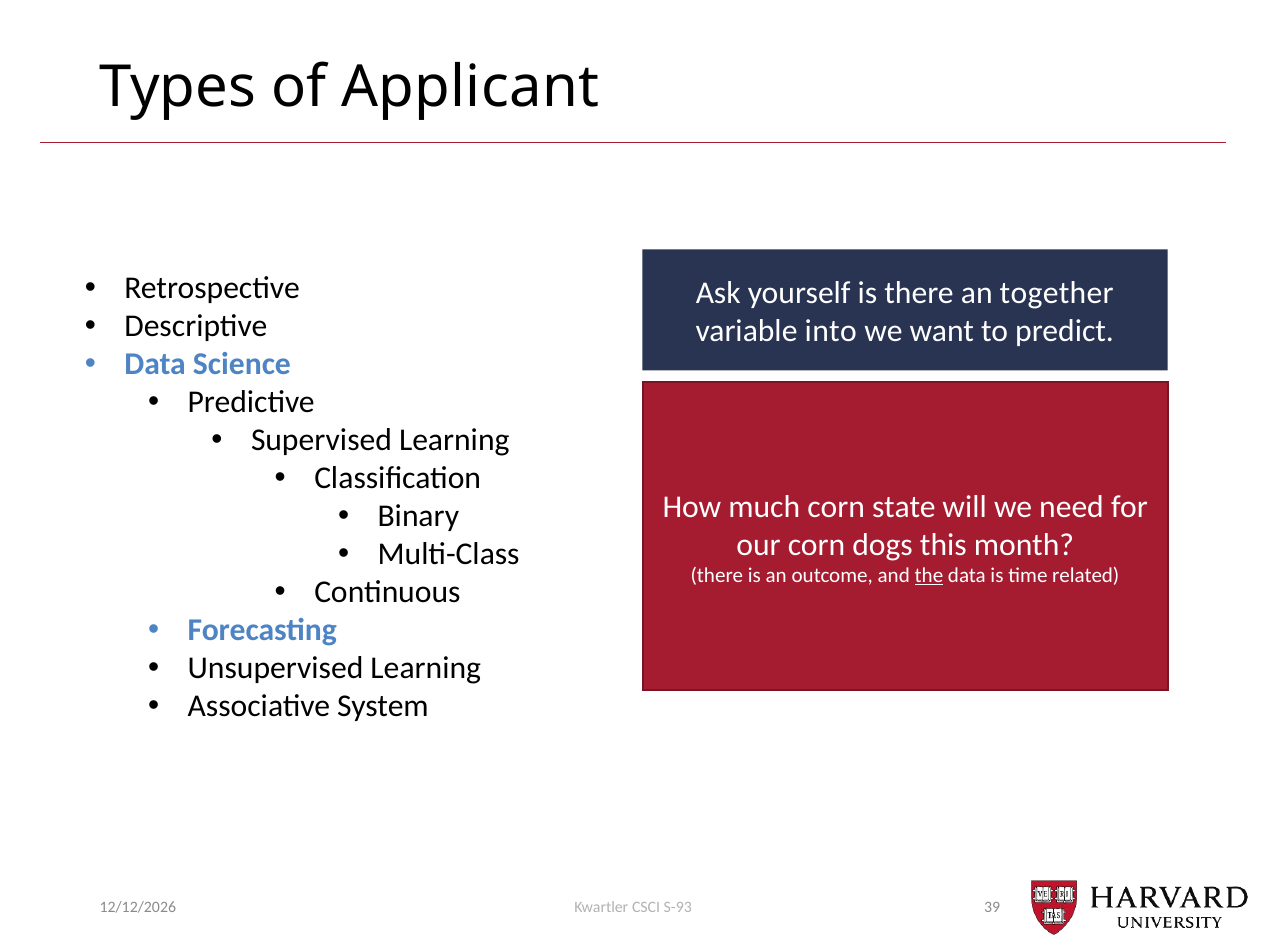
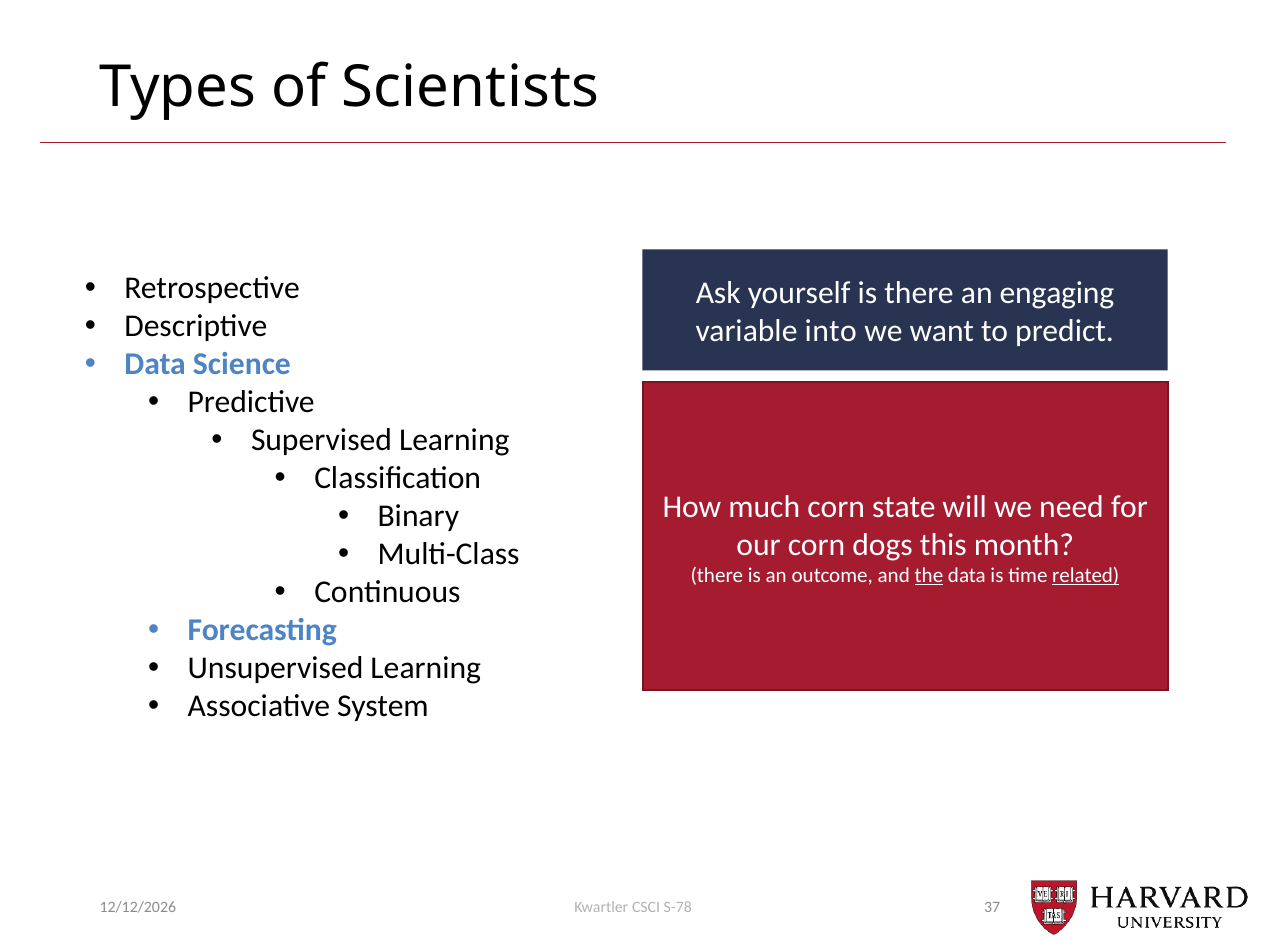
Applicant: Applicant -> Scientists (470, 88)
together: together -> engaging (1057, 293)
related underline: none -> present (1086, 575)
S-93: S-93 -> S-78 (678, 906)
39: 39 -> 37 (992, 906)
